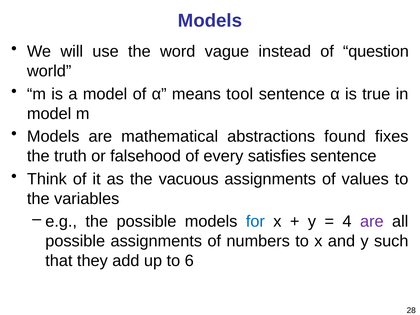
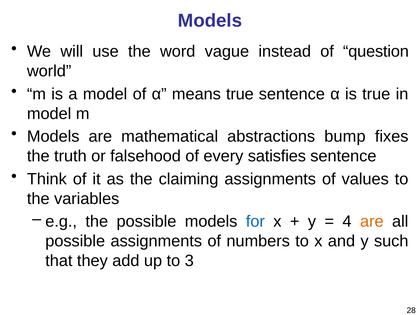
means tool: tool -> true (240, 94)
found: found -> bump (345, 137)
vacuous: vacuous -> claiming (189, 179)
are colour: purple -> orange (372, 222)
6: 6 -> 3 (189, 261)
